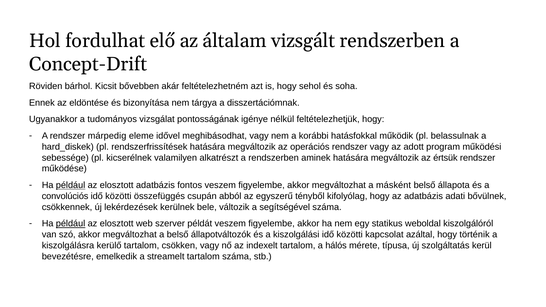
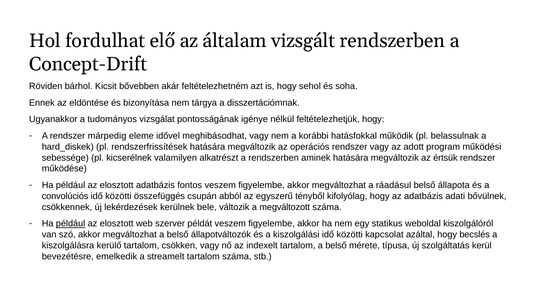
például underline: present -> none (71, 185)
másként: másként -> ráadásul (394, 185)
segítségével: segítségével -> megváltozott (285, 207)
történik: történik -> becslés (475, 235)
tartalom a hálós: hálós -> belső (336, 246)
